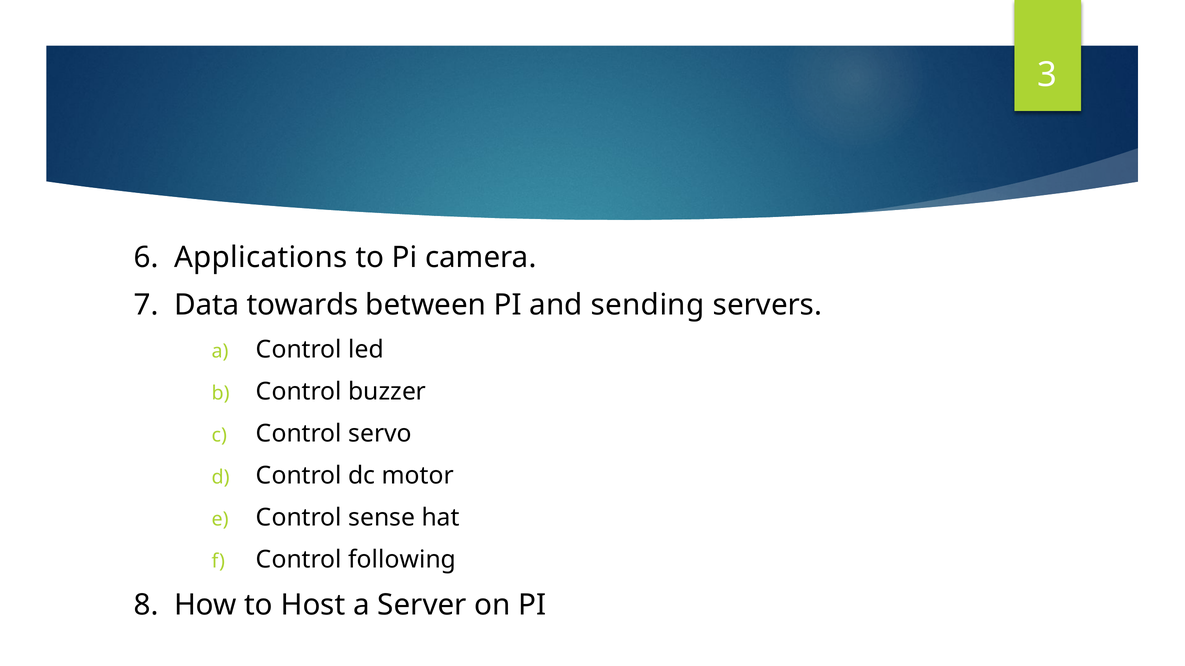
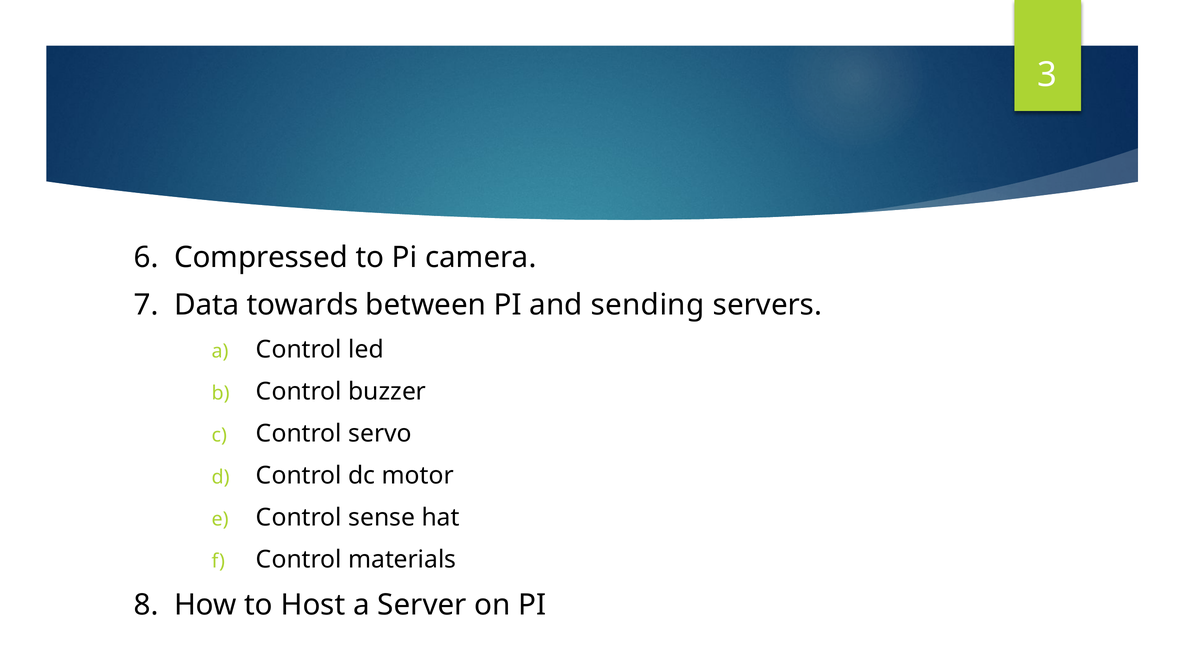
Applications: Applications -> Compressed (261, 258)
following: following -> materials (402, 560)
